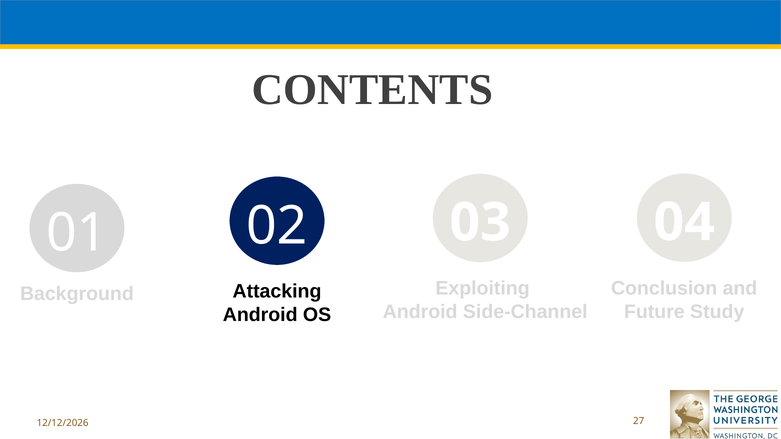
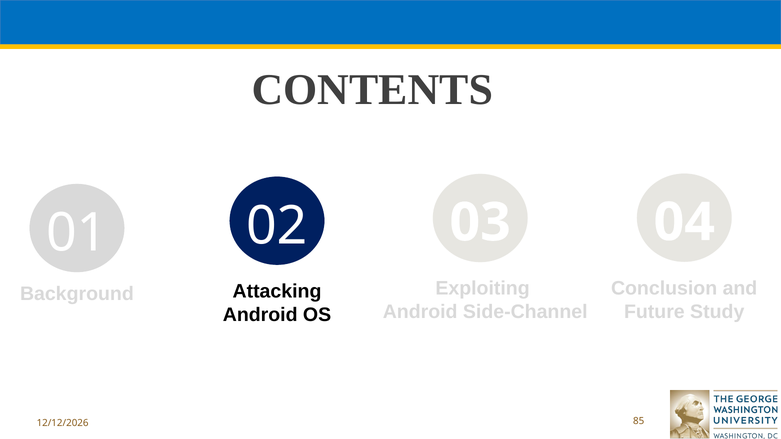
27: 27 -> 85 (639, 421)
